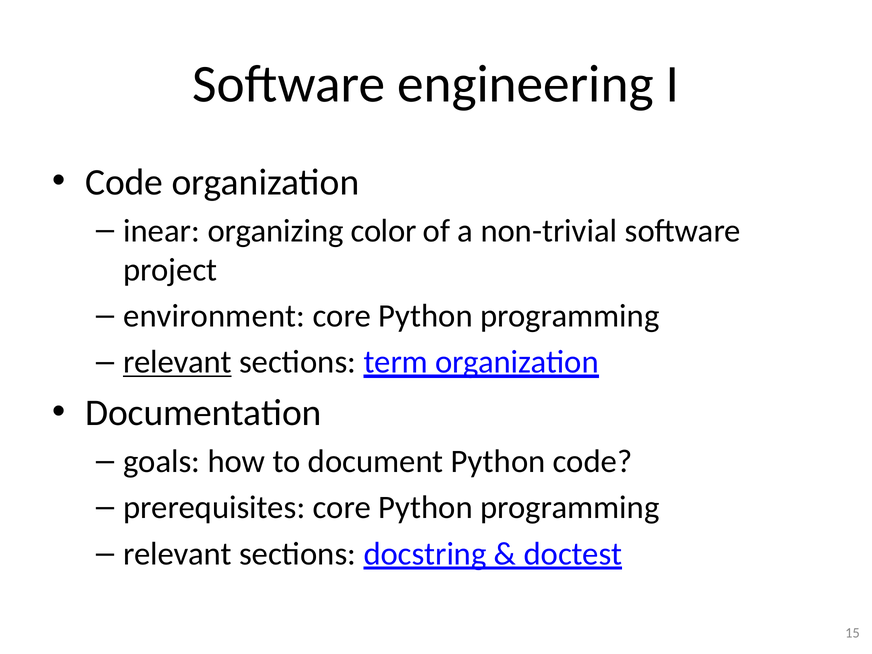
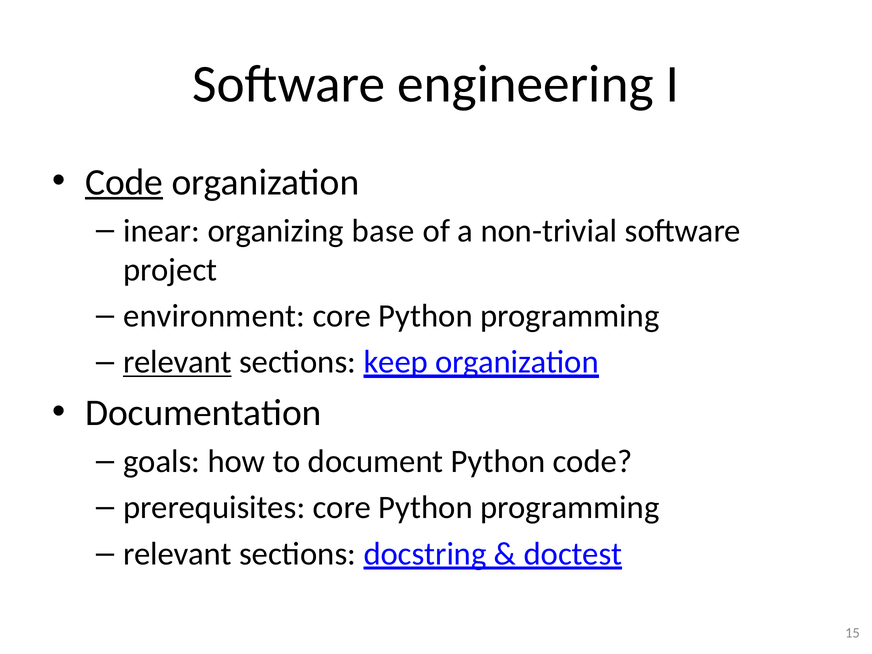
Code underline: none -> present (124, 182)
color: color -> base (383, 231)
term: term -> keep (396, 362)
